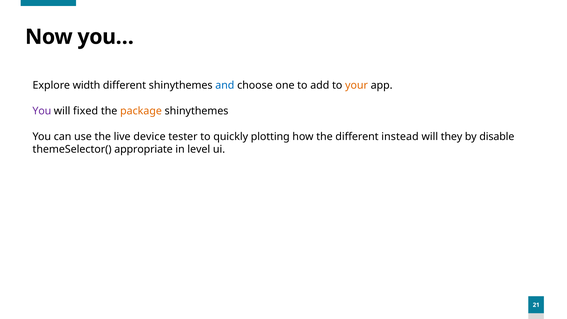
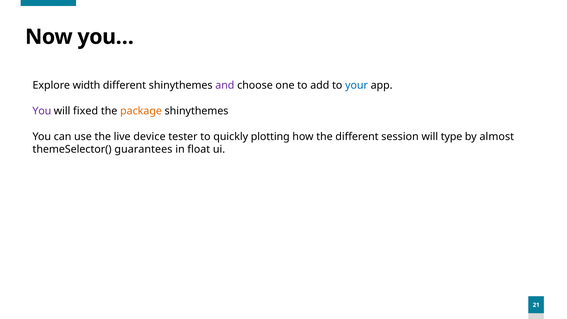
and colour: blue -> purple (225, 85)
your colour: orange -> blue (357, 85)
instead: instead -> session (400, 136)
they: they -> type (452, 136)
disable: disable -> almost (497, 136)
appropriate: appropriate -> guarantees (143, 149)
level: level -> float (199, 149)
